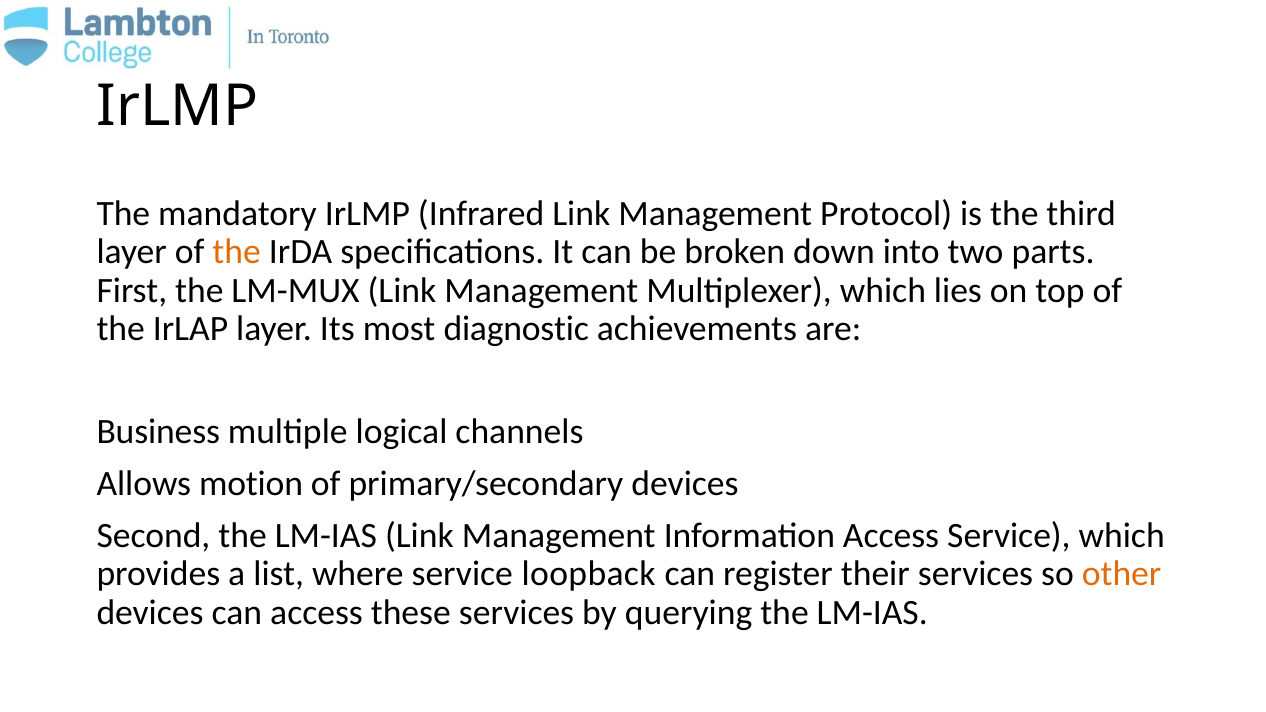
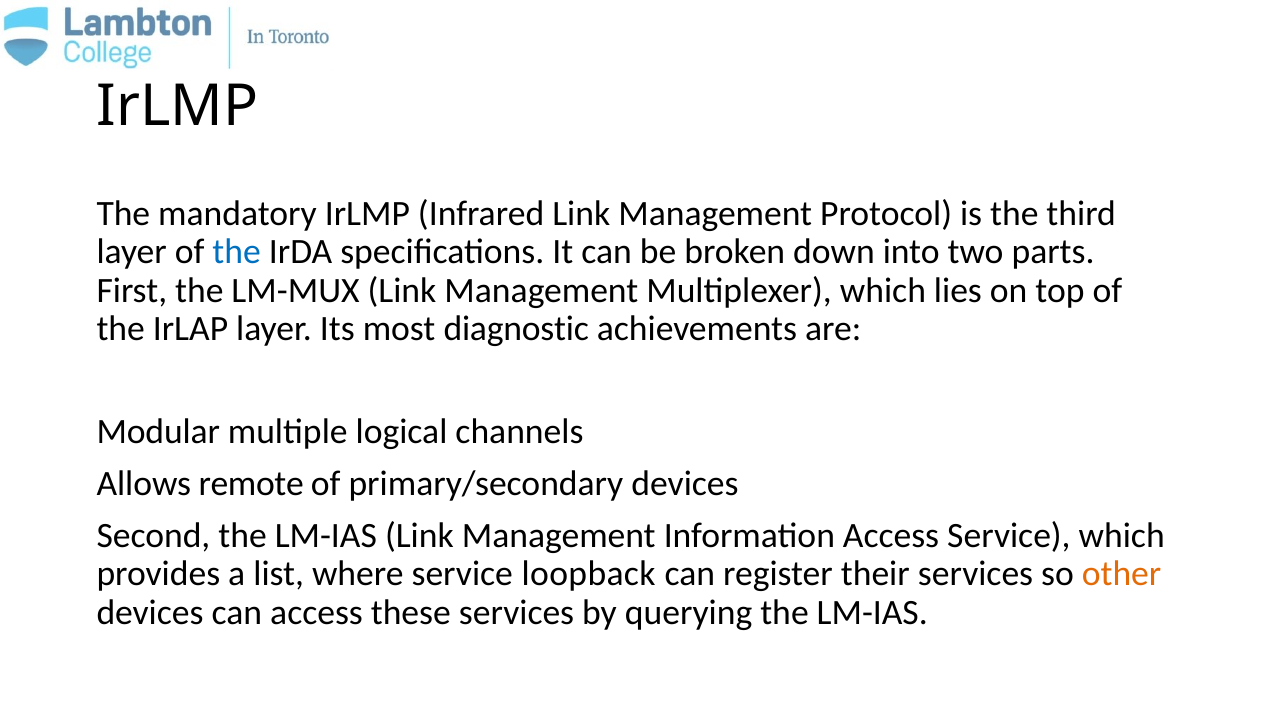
the colour: orange -> blue (237, 252)
Business: Business -> Modular (158, 432)
motion: motion -> remote (251, 484)
